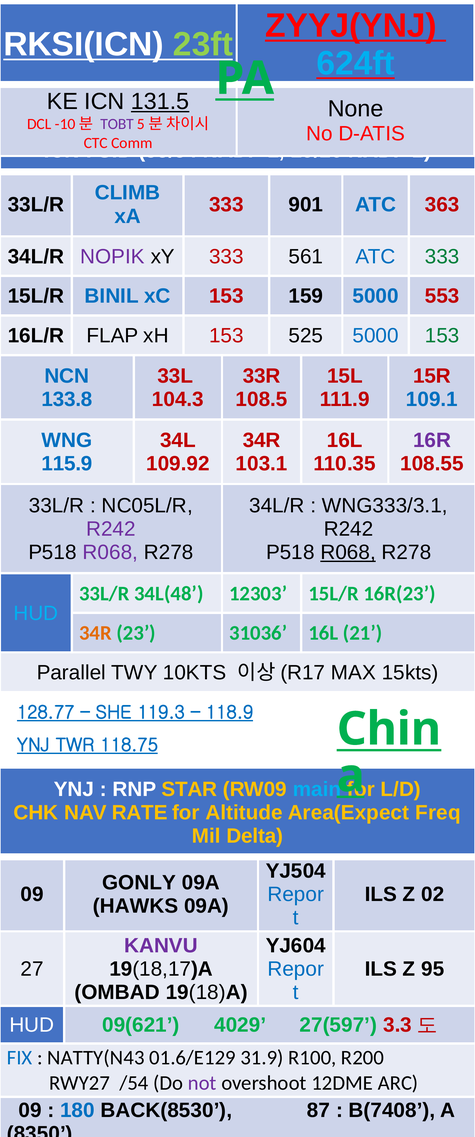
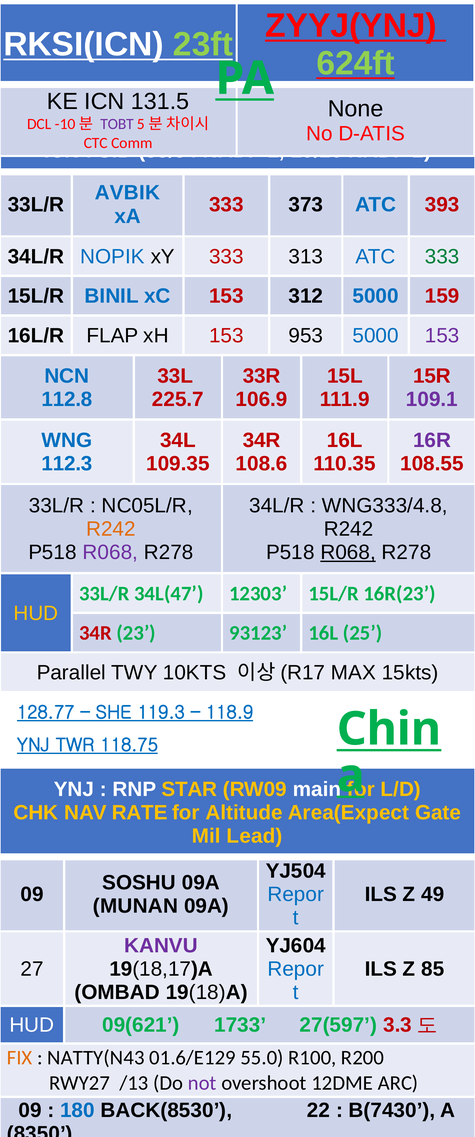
624ft colour: light blue -> light green (356, 63)
131.5 underline: present -> none (160, 102)
CLIMB: CLIMB -> AVBIK (127, 193)
901: 901 -> 373 (306, 204)
363: 363 -> 393 (442, 204)
NOPIK colour: purple -> blue (112, 256)
561: 561 -> 313 (306, 256)
159: 159 -> 312 (306, 296)
553: 553 -> 159 (442, 296)
525: 525 -> 953 (306, 336)
153 colour: green -> purple (442, 336)
133.8: 133.8 -> 112.8 (67, 399)
104.3: 104.3 -> 225.7 (178, 399)
108.5: 108.5 -> 106.9 (262, 399)
109.1 colour: blue -> purple (432, 399)
115.9: 115.9 -> 112.3 (67, 464)
109.92: 109.92 -> 109.35 (178, 464)
103.1: 103.1 -> 108.6 (262, 464)
WNG333/3.1: WNG333/3.1 -> WNG333/4.8 (385, 505)
R242 colour: purple -> orange (111, 529)
34L(48: 34L(48 -> 34L(47 (169, 593)
HUD colour: light blue -> yellow (36, 613)
34R colour: orange -> red (95, 633)
31036: 31036 -> 93123 (258, 633)
21: 21 -> 25 (363, 633)
main colour: light blue -> white (317, 789)
Freq: Freq -> Gate (438, 812)
Delta: Delta -> Lead (255, 836)
GONLY: GONLY -> SOSHU (139, 882)
02: 02 -> 49 (433, 894)
HAWKS: HAWKS -> MUNAN (135, 906)
95: 95 -> 85 (433, 969)
4029: 4029 -> 1733 (240, 1025)
FIX colour: blue -> orange (20, 1057)
31.9: 31.9 -> 55.0 (262, 1057)
/54: /54 -> /13 (134, 1083)
87: 87 -> 22 (319, 1110)
B(7408: B(7408 -> B(7430 (392, 1110)
